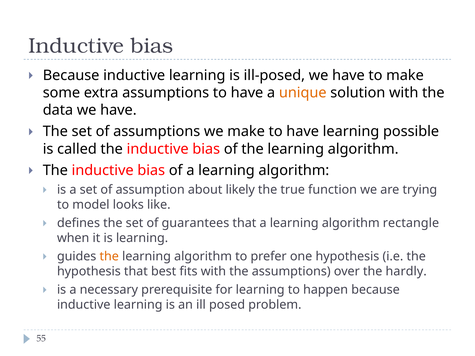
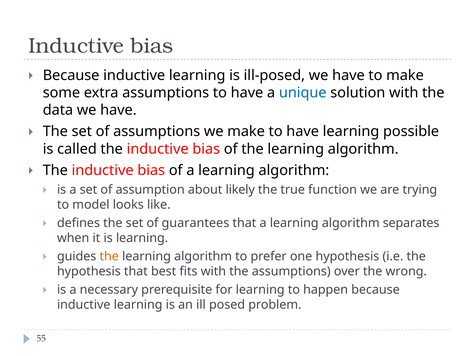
unique colour: orange -> blue (303, 93)
rectangle: rectangle -> separates (411, 223)
hardly: hardly -> wrong (406, 272)
